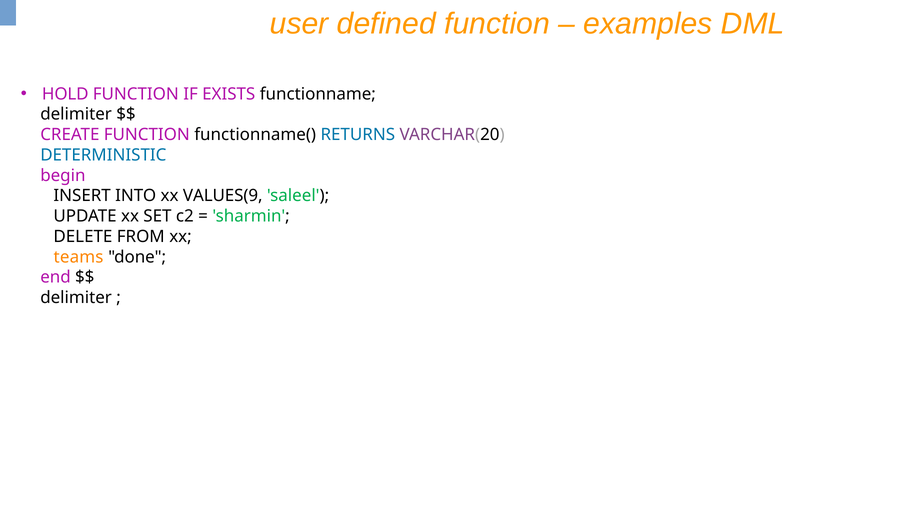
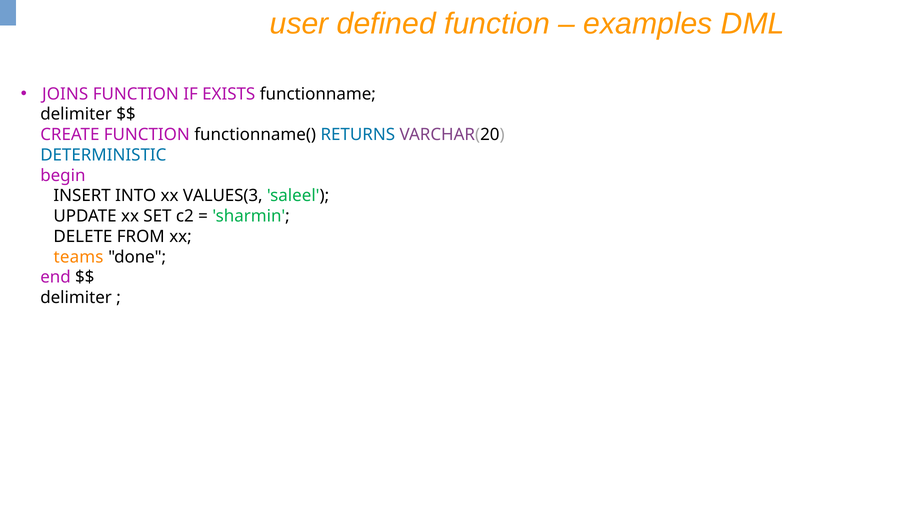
HOLD: HOLD -> JOINS (65, 94)
VALUES(9: VALUES(9 -> VALUES(3 (223, 196)
